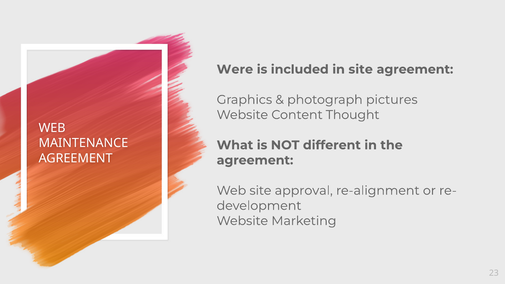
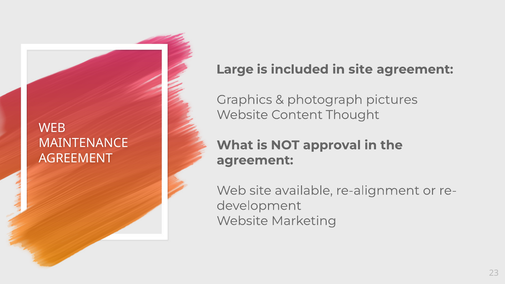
Were: Were -> Large (235, 69)
different: different -> approval (332, 145)
approval: approval -> available (304, 191)
